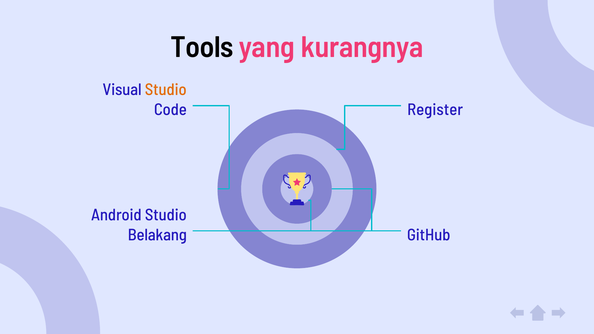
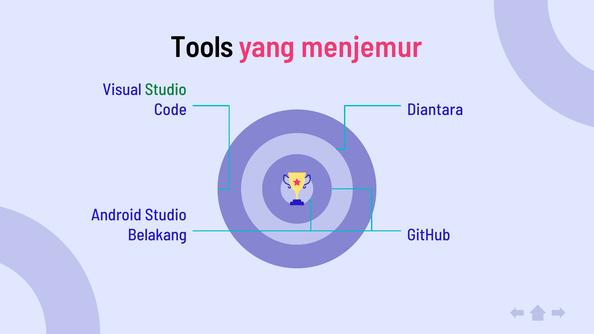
kurangnya: kurangnya -> menjemur (362, 47)
Studio colour: orange -> green (166, 90)
Register: Register -> Diantara (435, 110)
